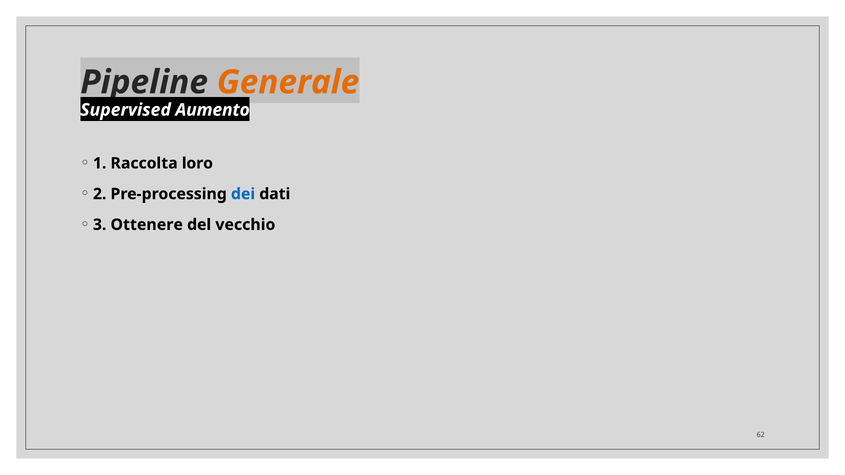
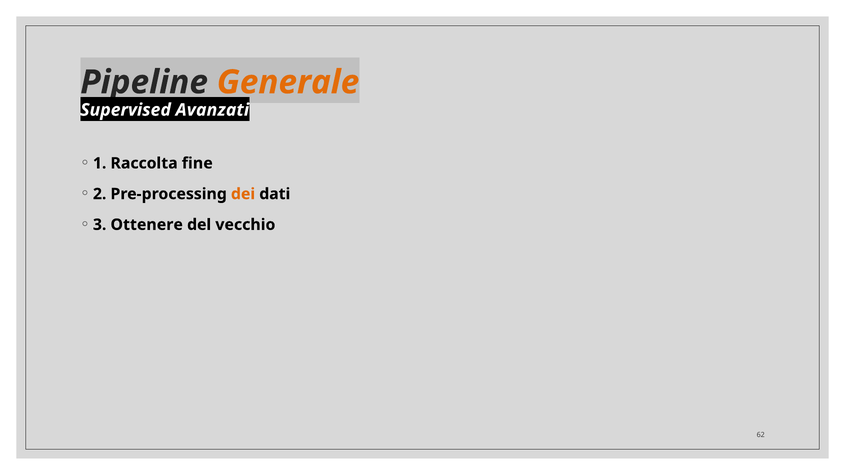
Aumento: Aumento -> Avanzati (212, 110)
loro: loro -> fine (197, 163)
dei colour: blue -> orange (243, 194)
